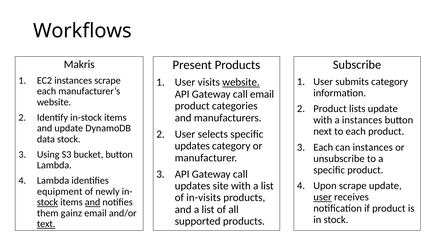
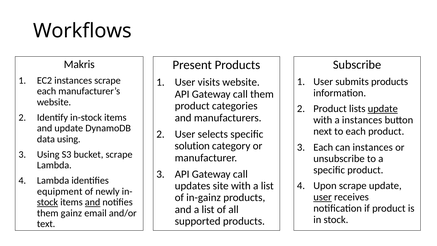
submits category: category -> products (390, 82)
website underline: present -> none (241, 82)
call email: email -> them (262, 94)
update underline: none -> present (383, 109)
data stock: stock -> using (69, 139)
updates: updates -> solution (192, 146)
bucket button: button -> scrape (119, 154)
in-visits: in-visits -> in-gainz (204, 198)
text underline: present -> none (46, 224)
